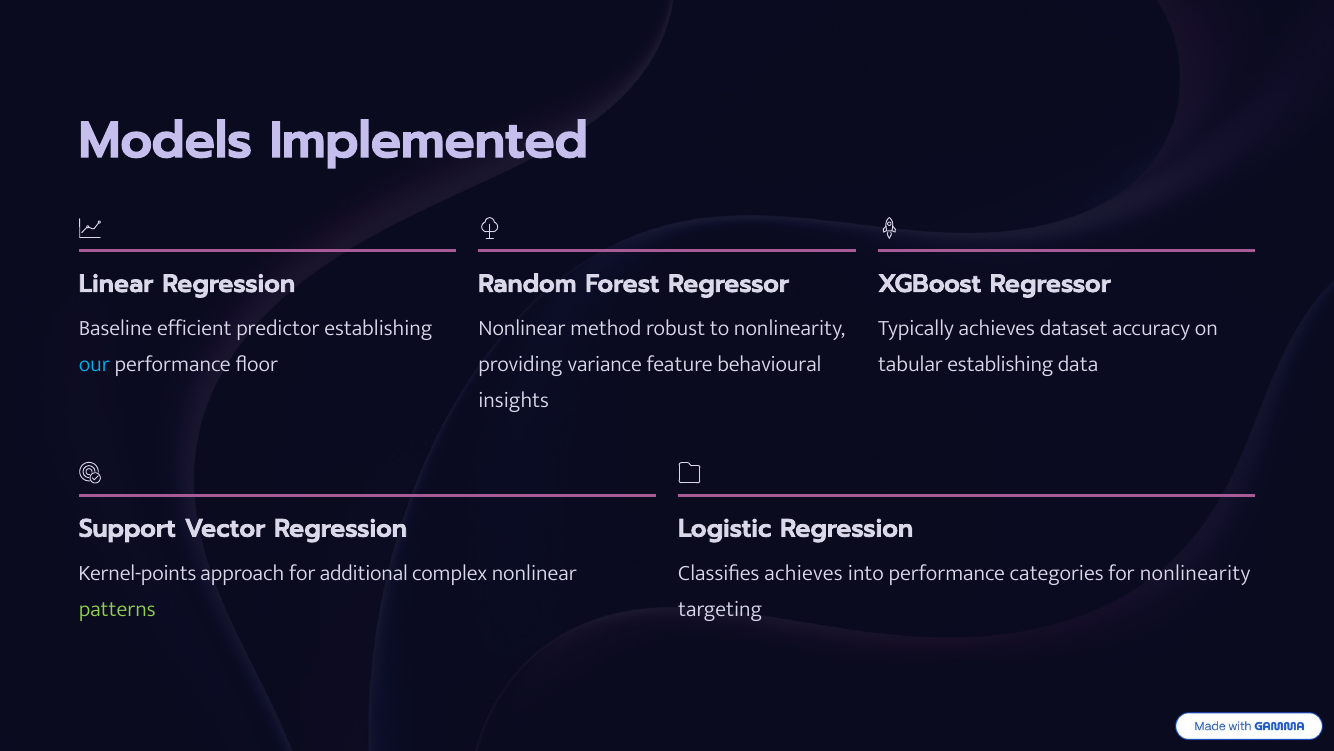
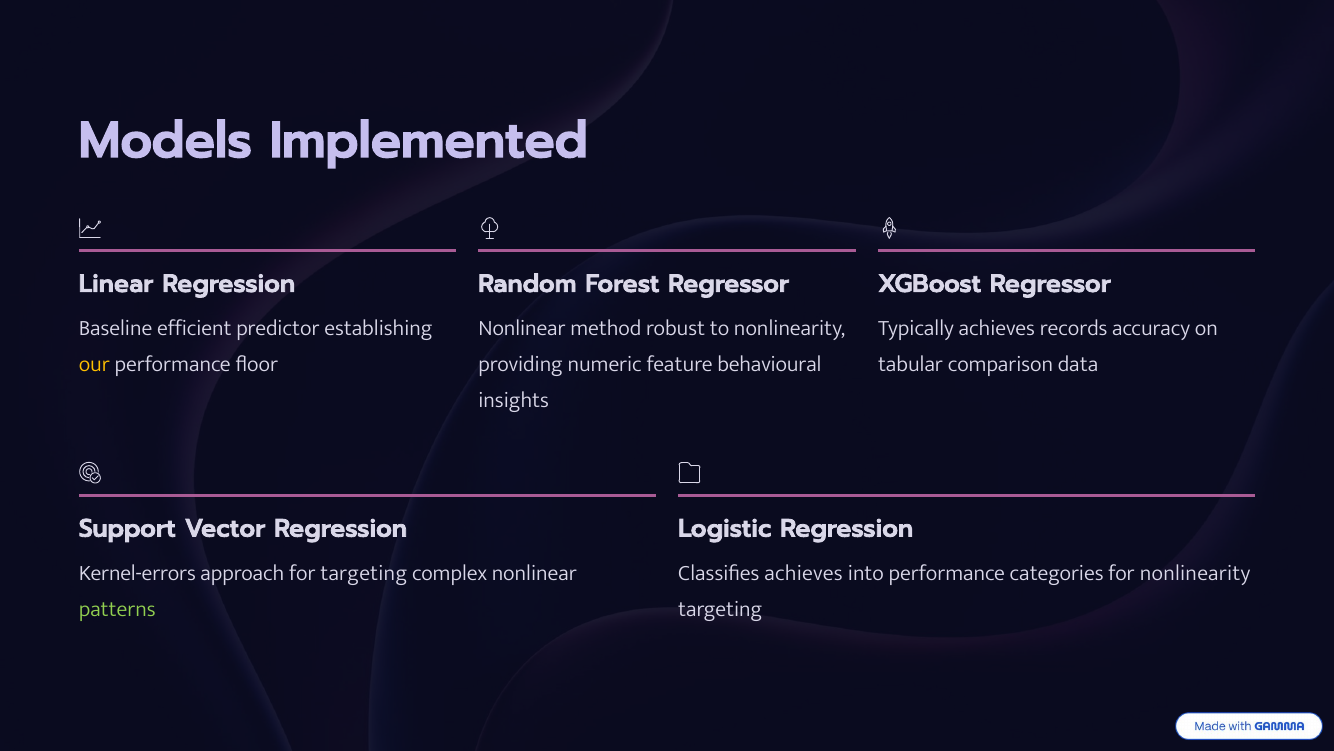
dataset: dataset -> records (1074, 328)
our colour: light blue -> yellow (94, 364)
tabular establishing: establishing -> comparison (1000, 364)
variance: variance -> numeric (605, 364)
Kernel-points: Kernel-points -> Kernel-errors (137, 573)
for additional: additional -> targeting (364, 573)
